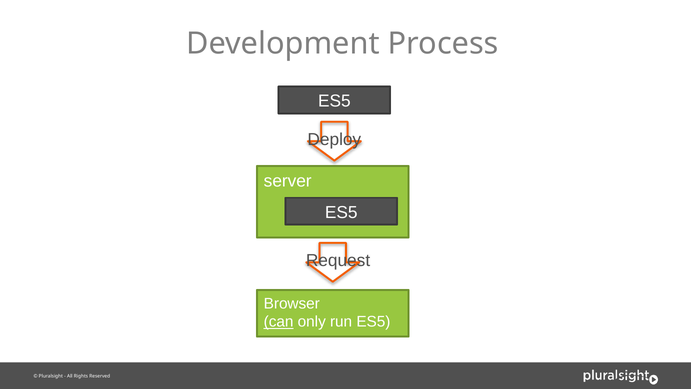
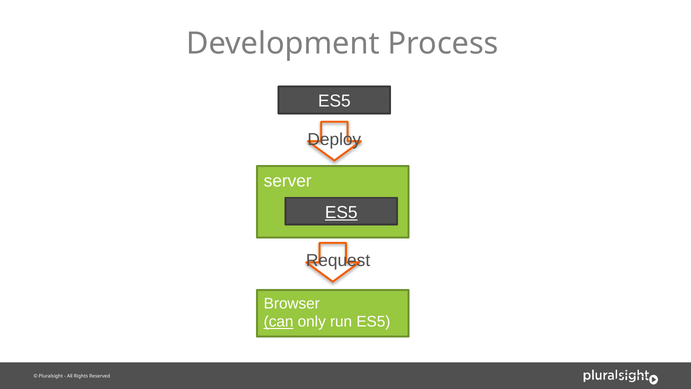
ES5 underline: none -> present (341, 212)
